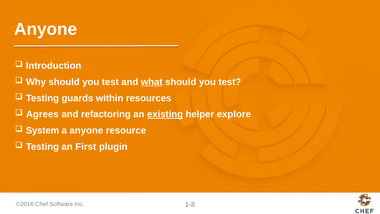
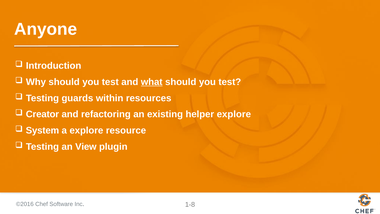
Agrees: Agrees -> Creator (42, 114)
existing underline: present -> none (165, 114)
a anyone: anyone -> explore (86, 130)
First: First -> View (86, 146)
